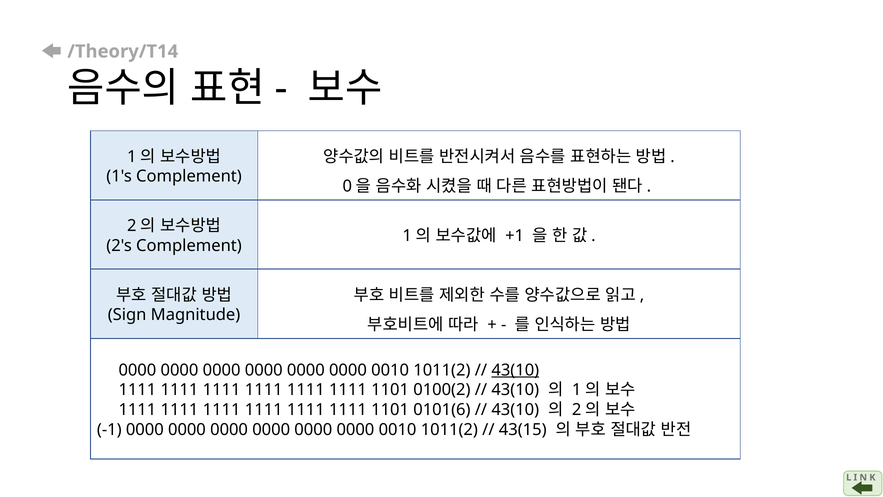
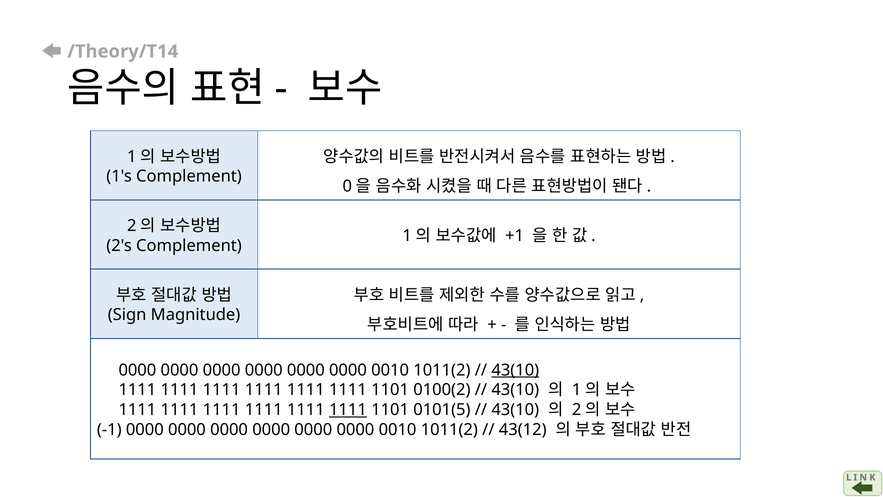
1111 underline: none -> present (348, 410)
0101(6: 0101(6 -> 0101(5 (442, 410)
43(15: 43(15 -> 43(12 (523, 429)
